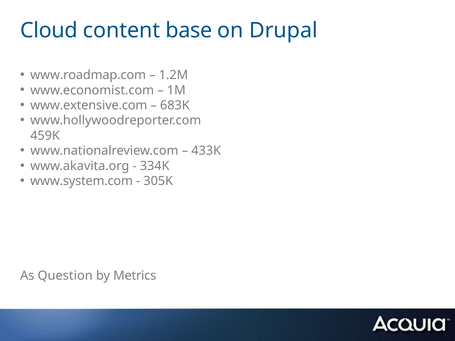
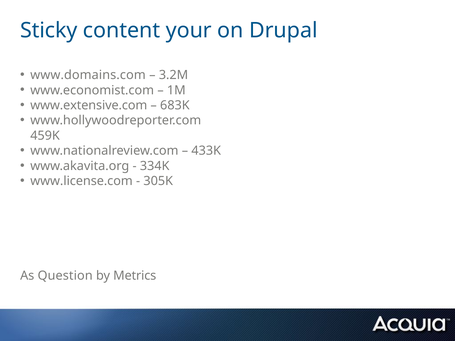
Cloud: Cloud -> Sticky (49, 31)
base: base -> your (189, 31)
www.roadmap.com: www.roadmap.com -> www.domains.com (88, 75)
1.2M: 1.2M -> 3.2M (174, 75)
www.system.com: www.system.com -> www.license.com (81, 181)
